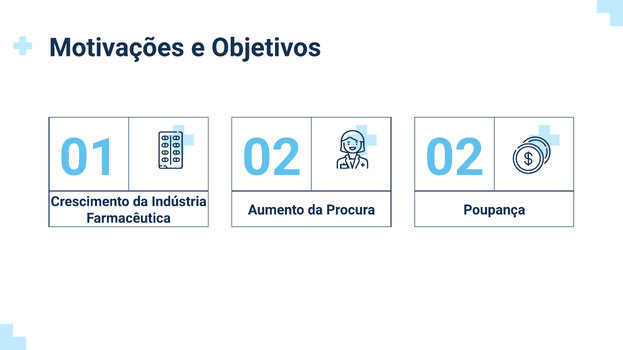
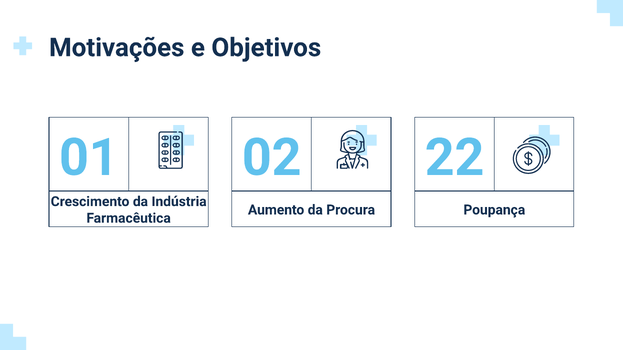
02 02: 02 -> 22 (455, 158)
